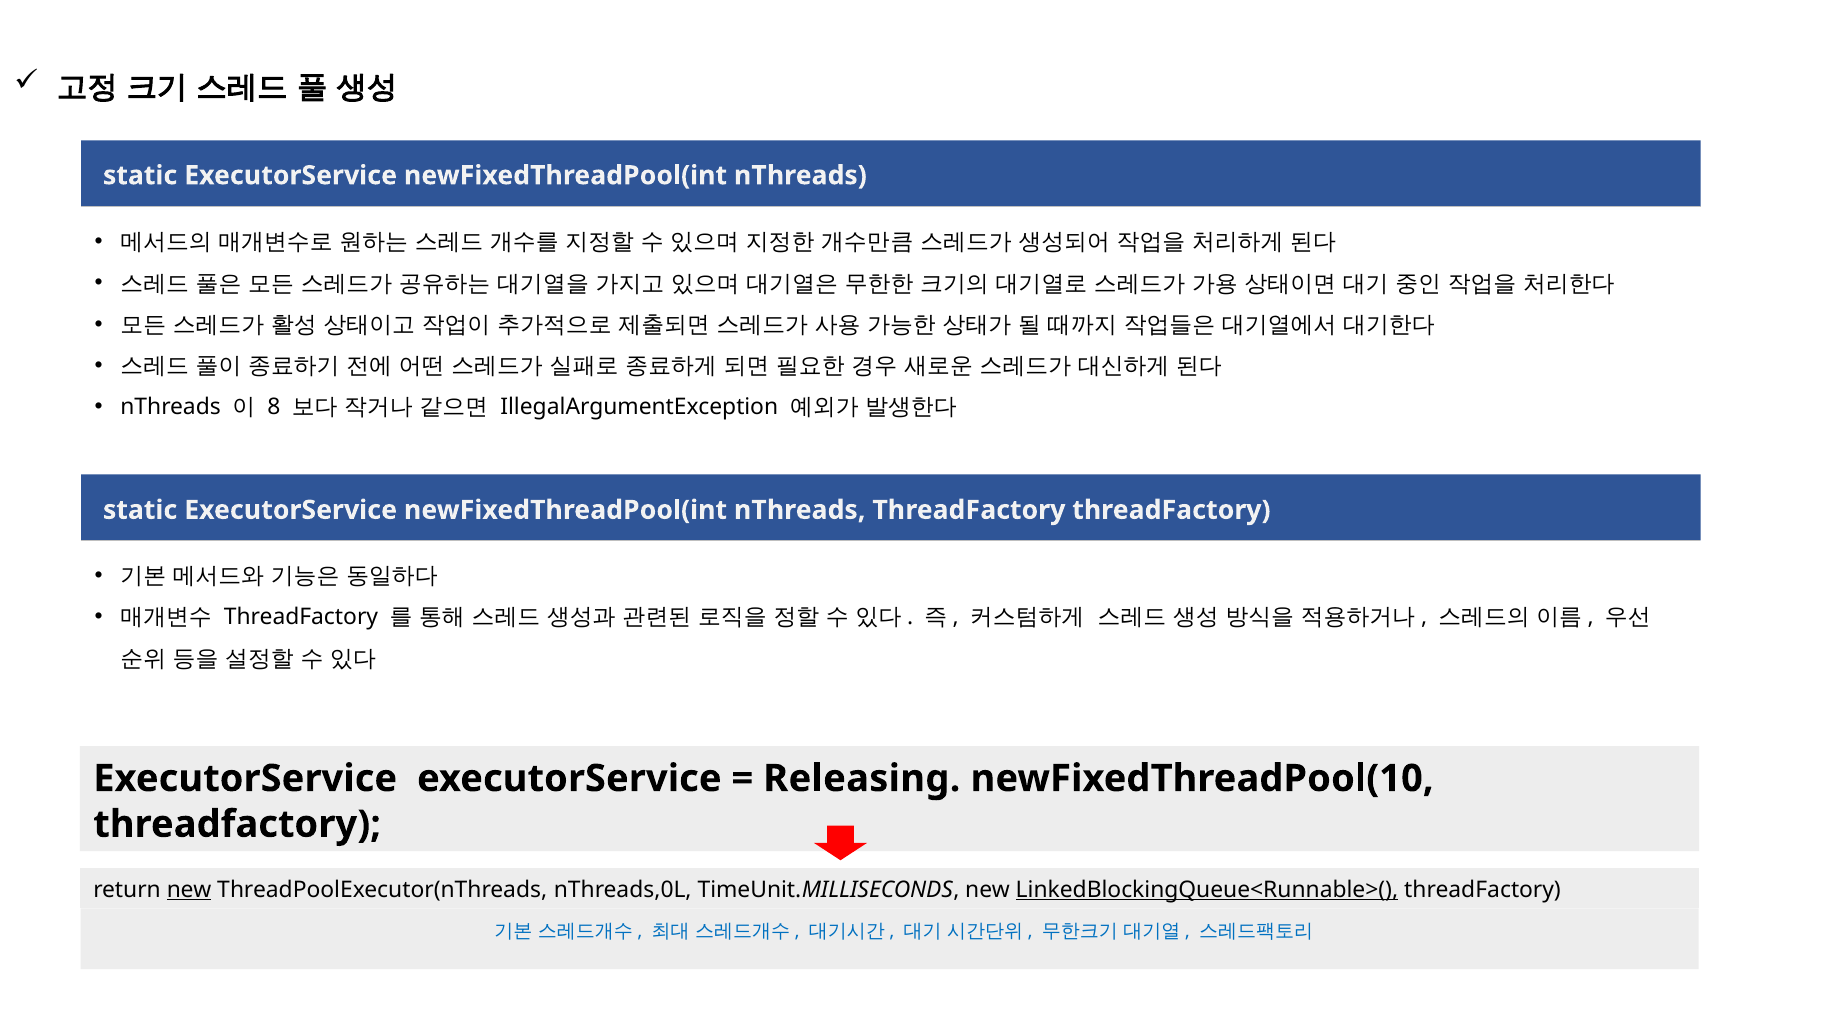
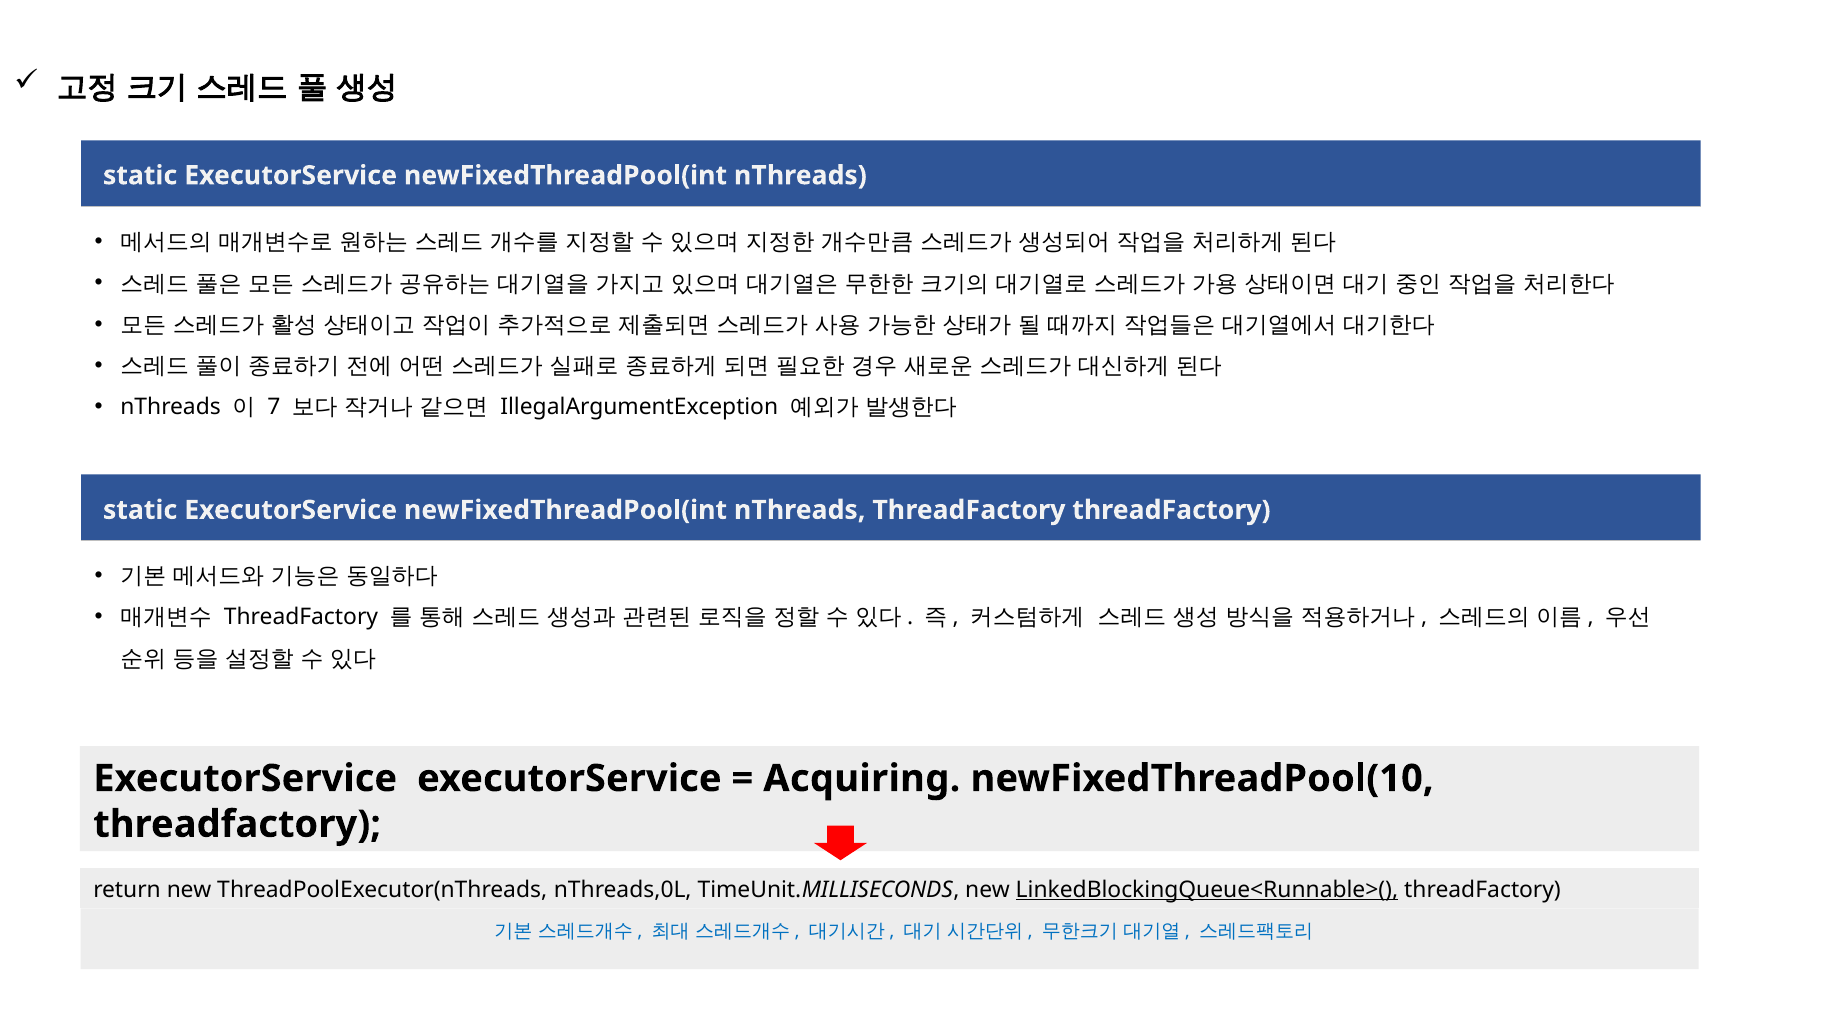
8: 8 -> 7 (274, 407)
Releasing: Releasing -> Acquiring (862, 778)
new underline: present -> none (189, 890)
